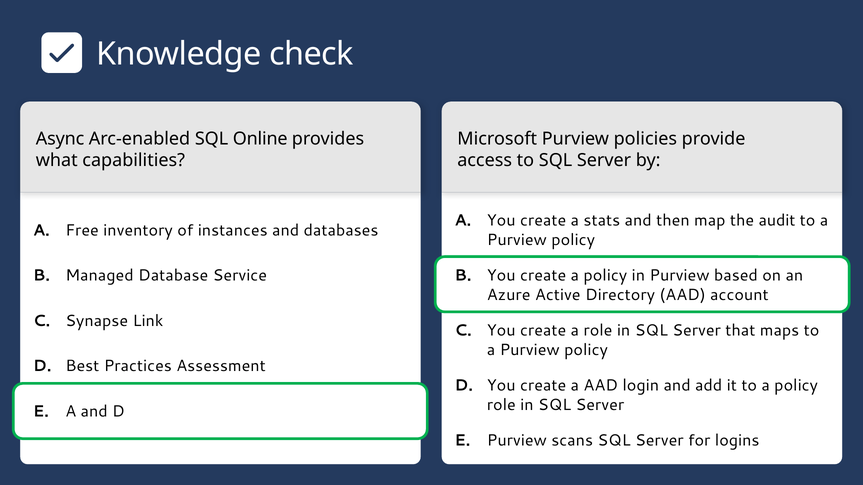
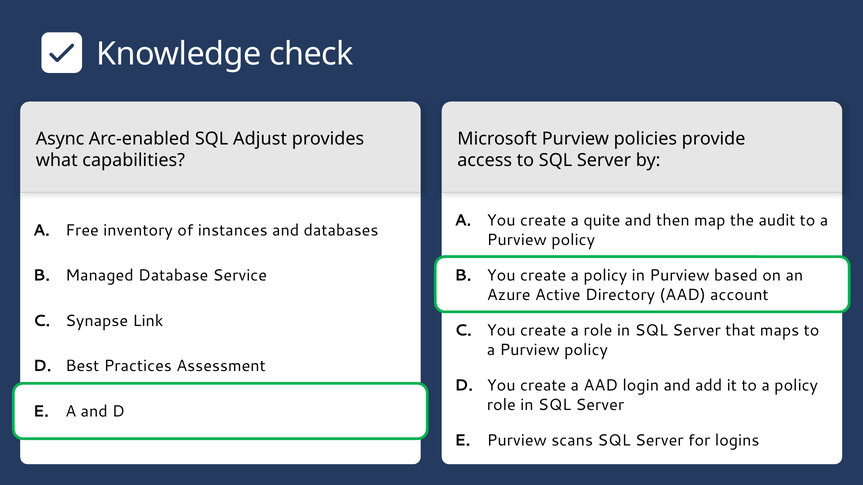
Online: Online -> Adjust (260, 139)
stats: stats -> quite (602, 221)
